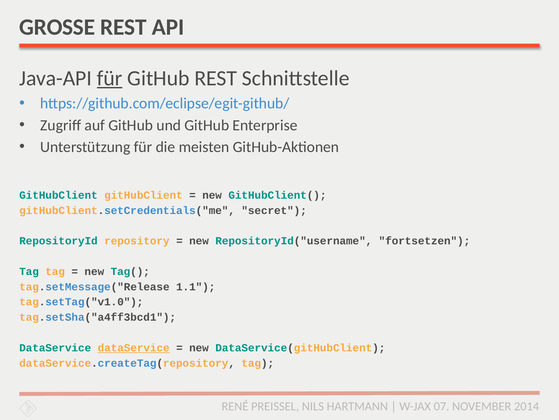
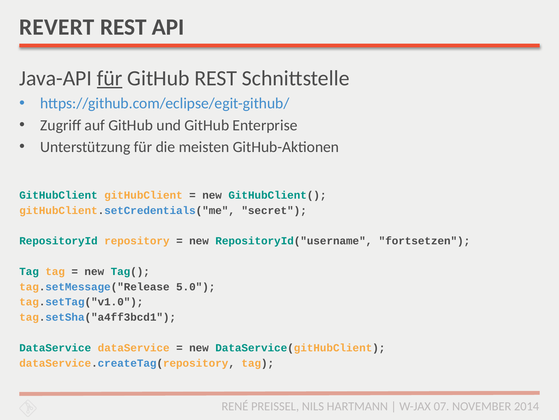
GROSSE: GROSSE -> REVERT (57, 27)
1.1: 1.1 -> 5.0 (196, 286)
dataService underline: present -> none (134, 347)
